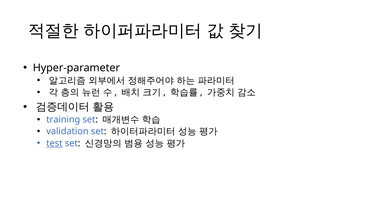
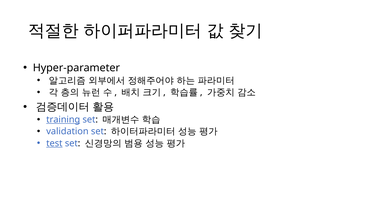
training underline: none -> present (63, 120)
